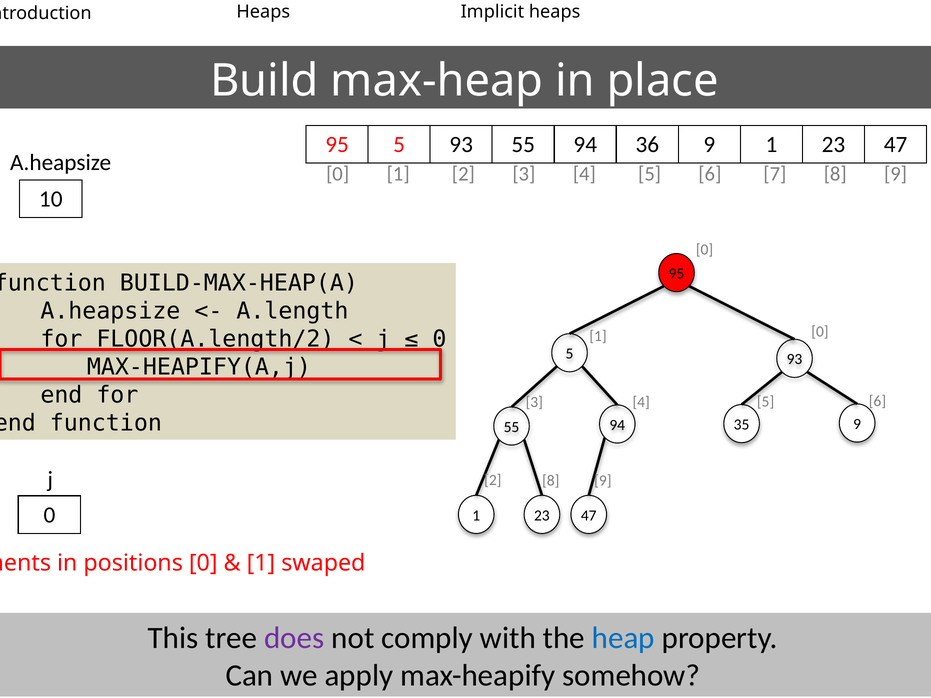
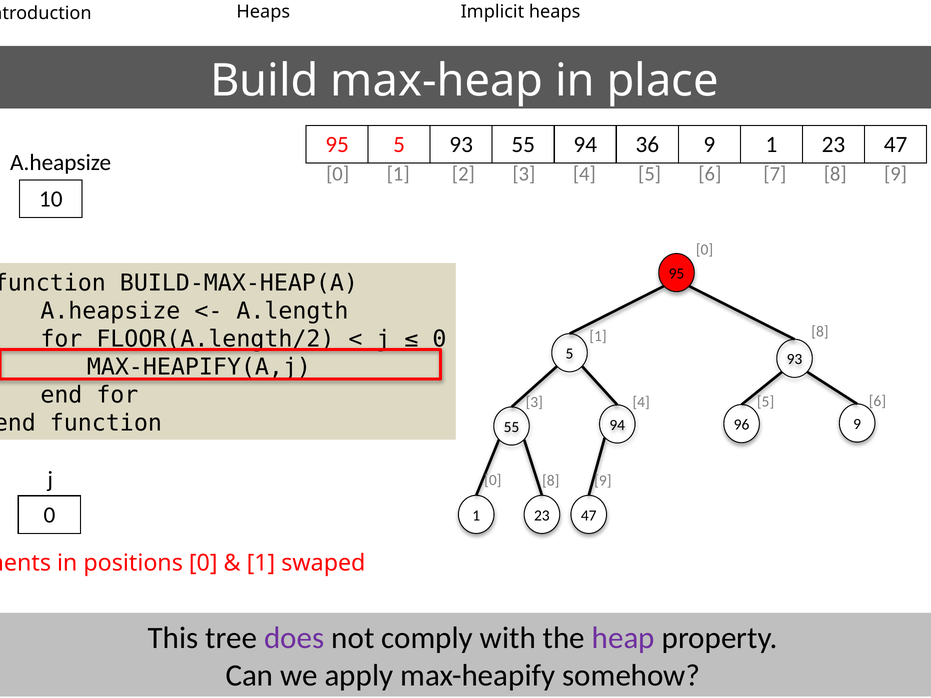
1 0: 0 -> 8 (820, 332)
35: 35 -> 96 (742, 425)
2: 2 -> 0 (493, 480)
heap colour: blue -> purple (623, 638)
